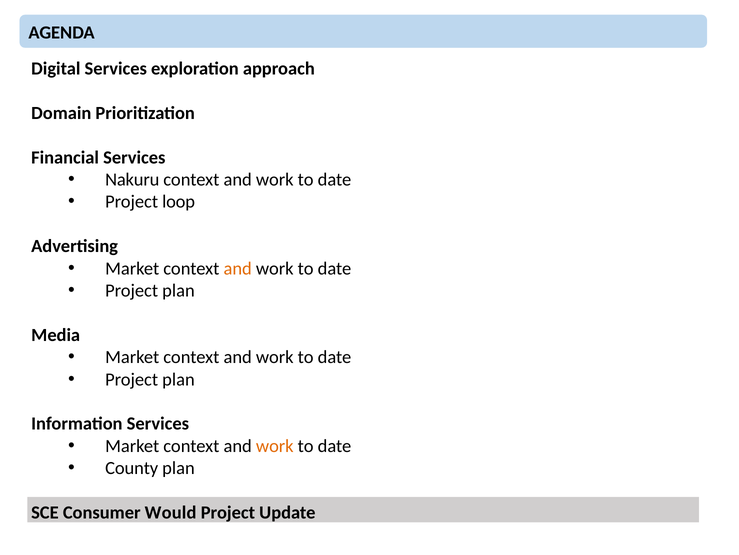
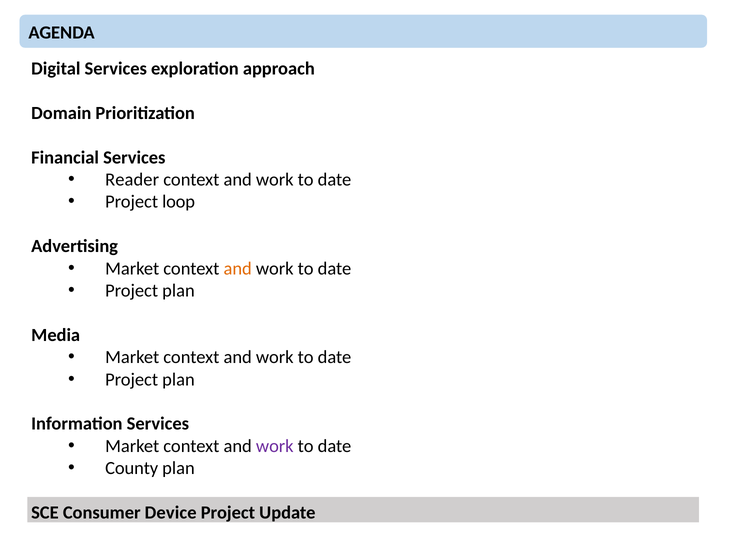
Nakuru: Nakuru -> Reader (132, 179)
work colour: orange -> purple (275, 445)
Would: Would -> Device (171, 512)
